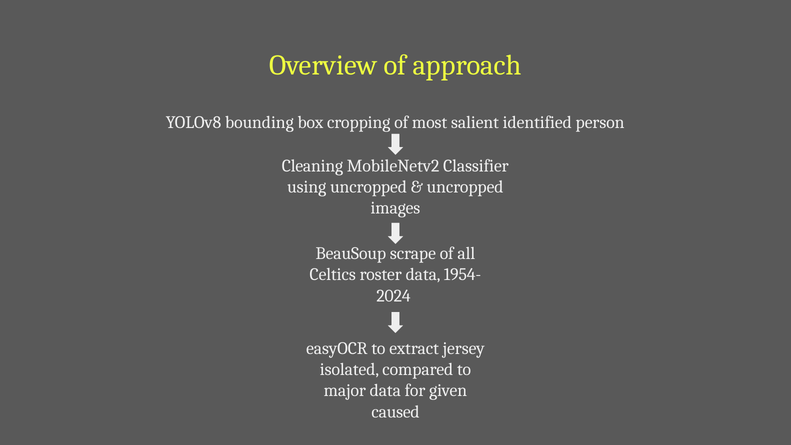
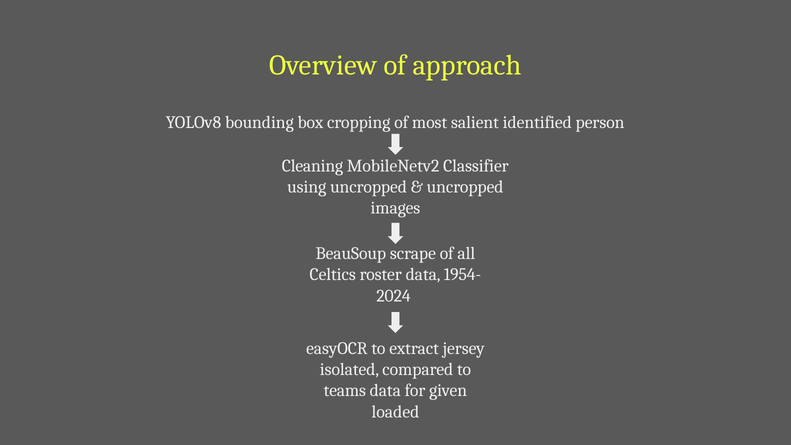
major: major -> teams (345, 391)
caused: caused -> loaded (395, 412)
